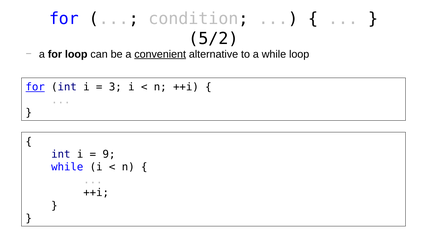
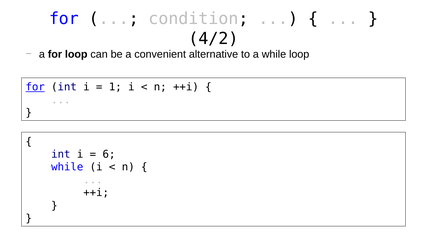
5/2: 5/2 -> 4/2 (214, 39)
convenient underline: present -> none (160, 54)
3: 3 -> 1 (115, 87)
9: 9 -> 6 (109, 154)
